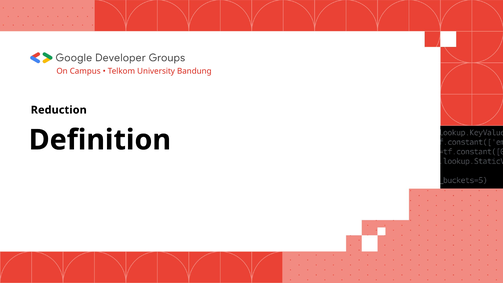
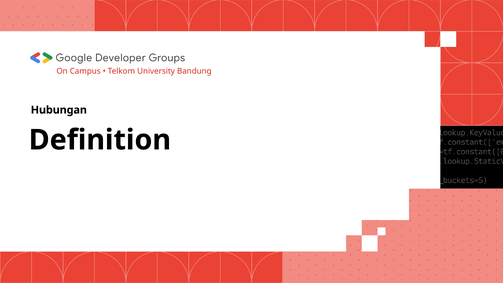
Reduction: Reduction -> Hubungan (59, 110)
